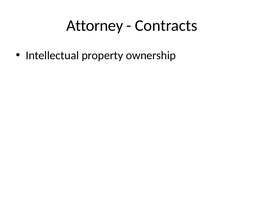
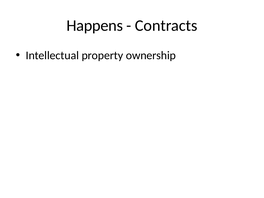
Attorney: Attorney -> Happens (95, 26)
